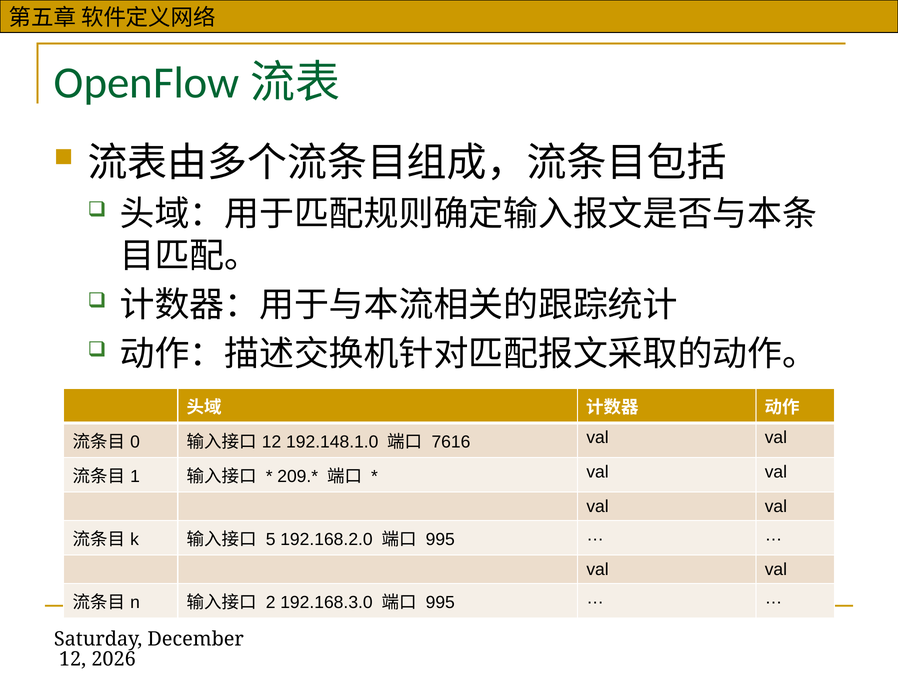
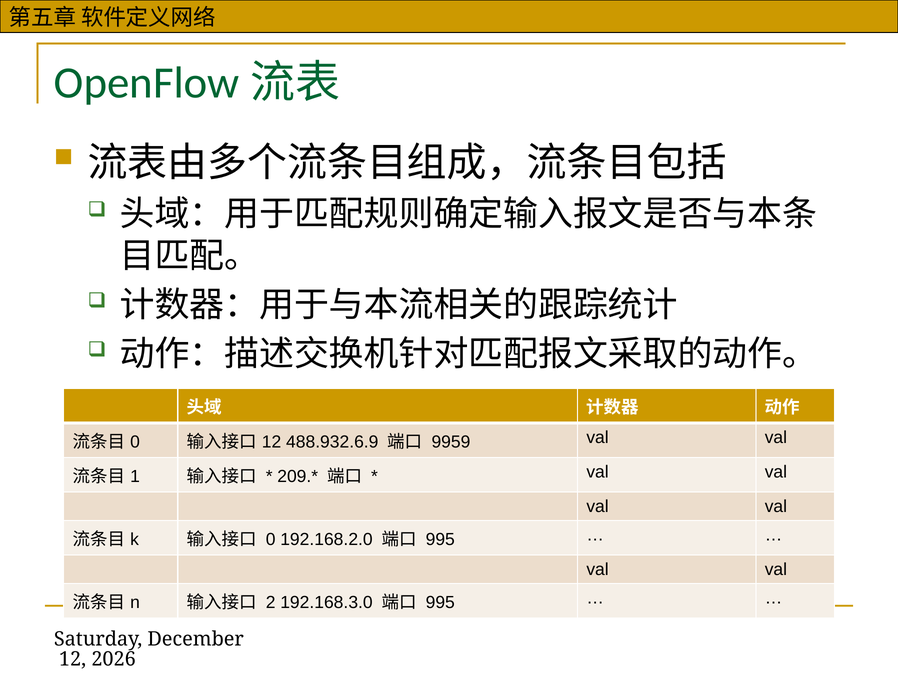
192.148.1.0: 192.148.1.0 -> 488.932.6.9 (332, 442)
7616: 7616 -> 9959 (451, 442)
5: 5 -> 0 (271, 540)
